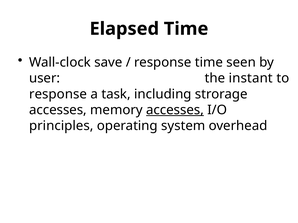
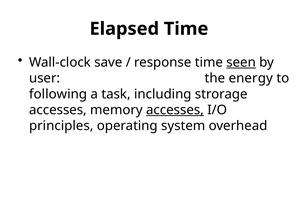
seen underline: none -> present (241, 63)
instant: instant -> energy (251, 78)
response: response -> following (58, 94)
